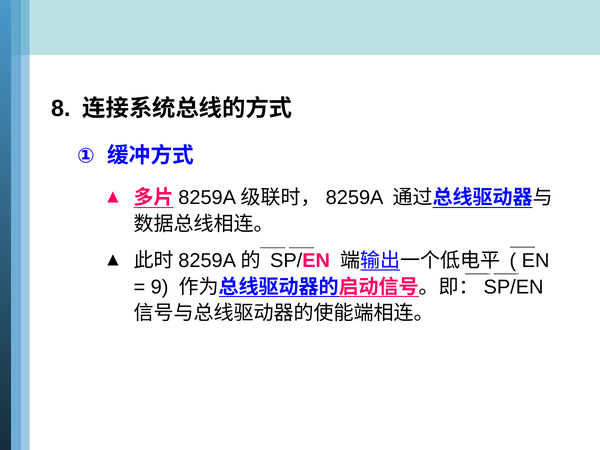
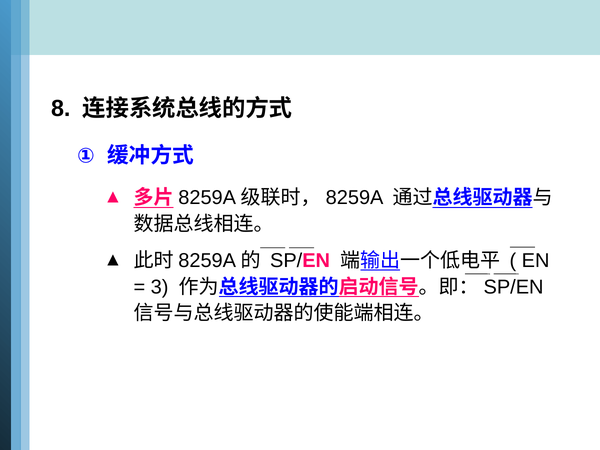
9: 9 -> 3 (160, 287)
